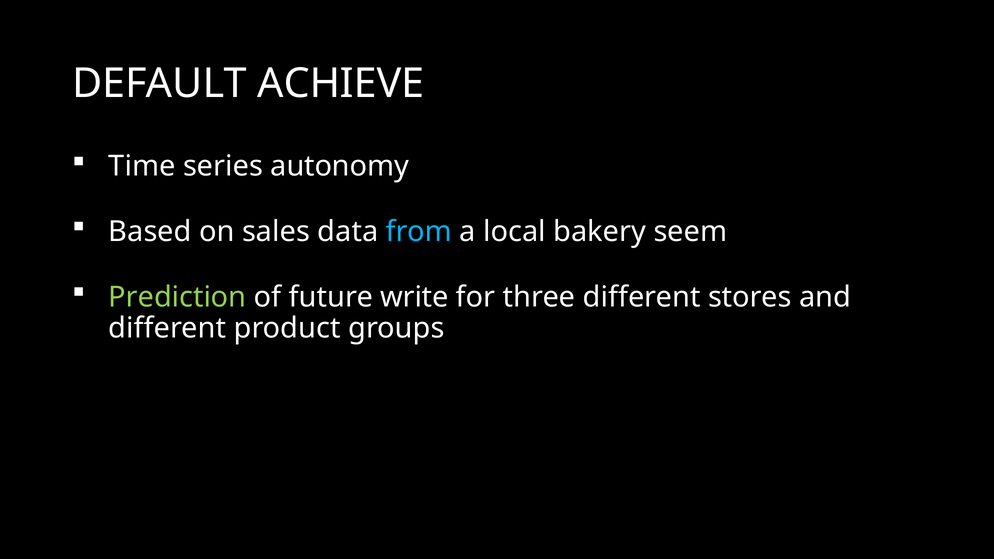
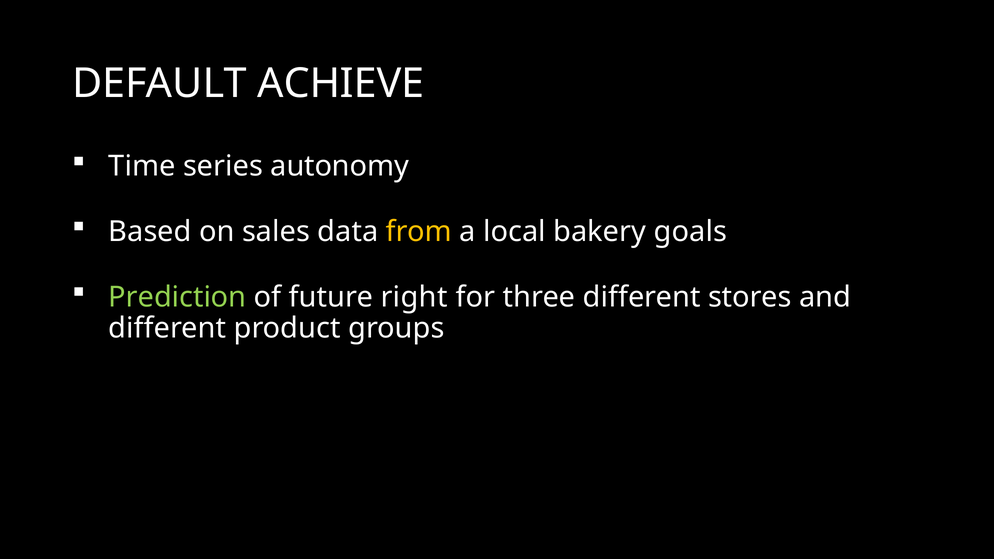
from colour: light blue -> yellow (419, 232)
seem: seem -> goals (690, 232)
write: write -> right (414, 297)
